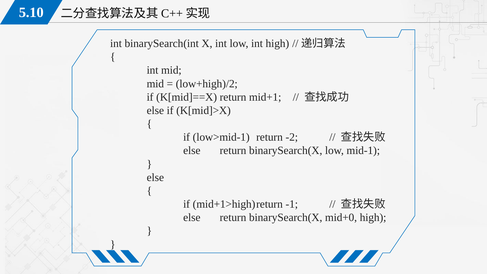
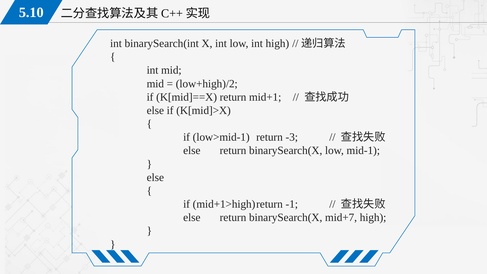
-2: -2 -> -3 (292, 137)
mid+0: mid+0 -> mid+7 (341, 218)
